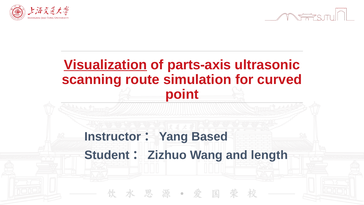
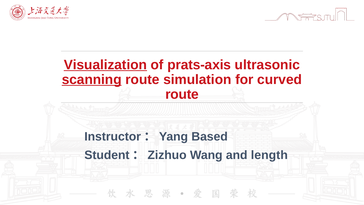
parts-axis: parts-axis -> prats-axis (199, 65)
scanning underline: none -> present (92, 79)
point: point -> route (182, 94)
